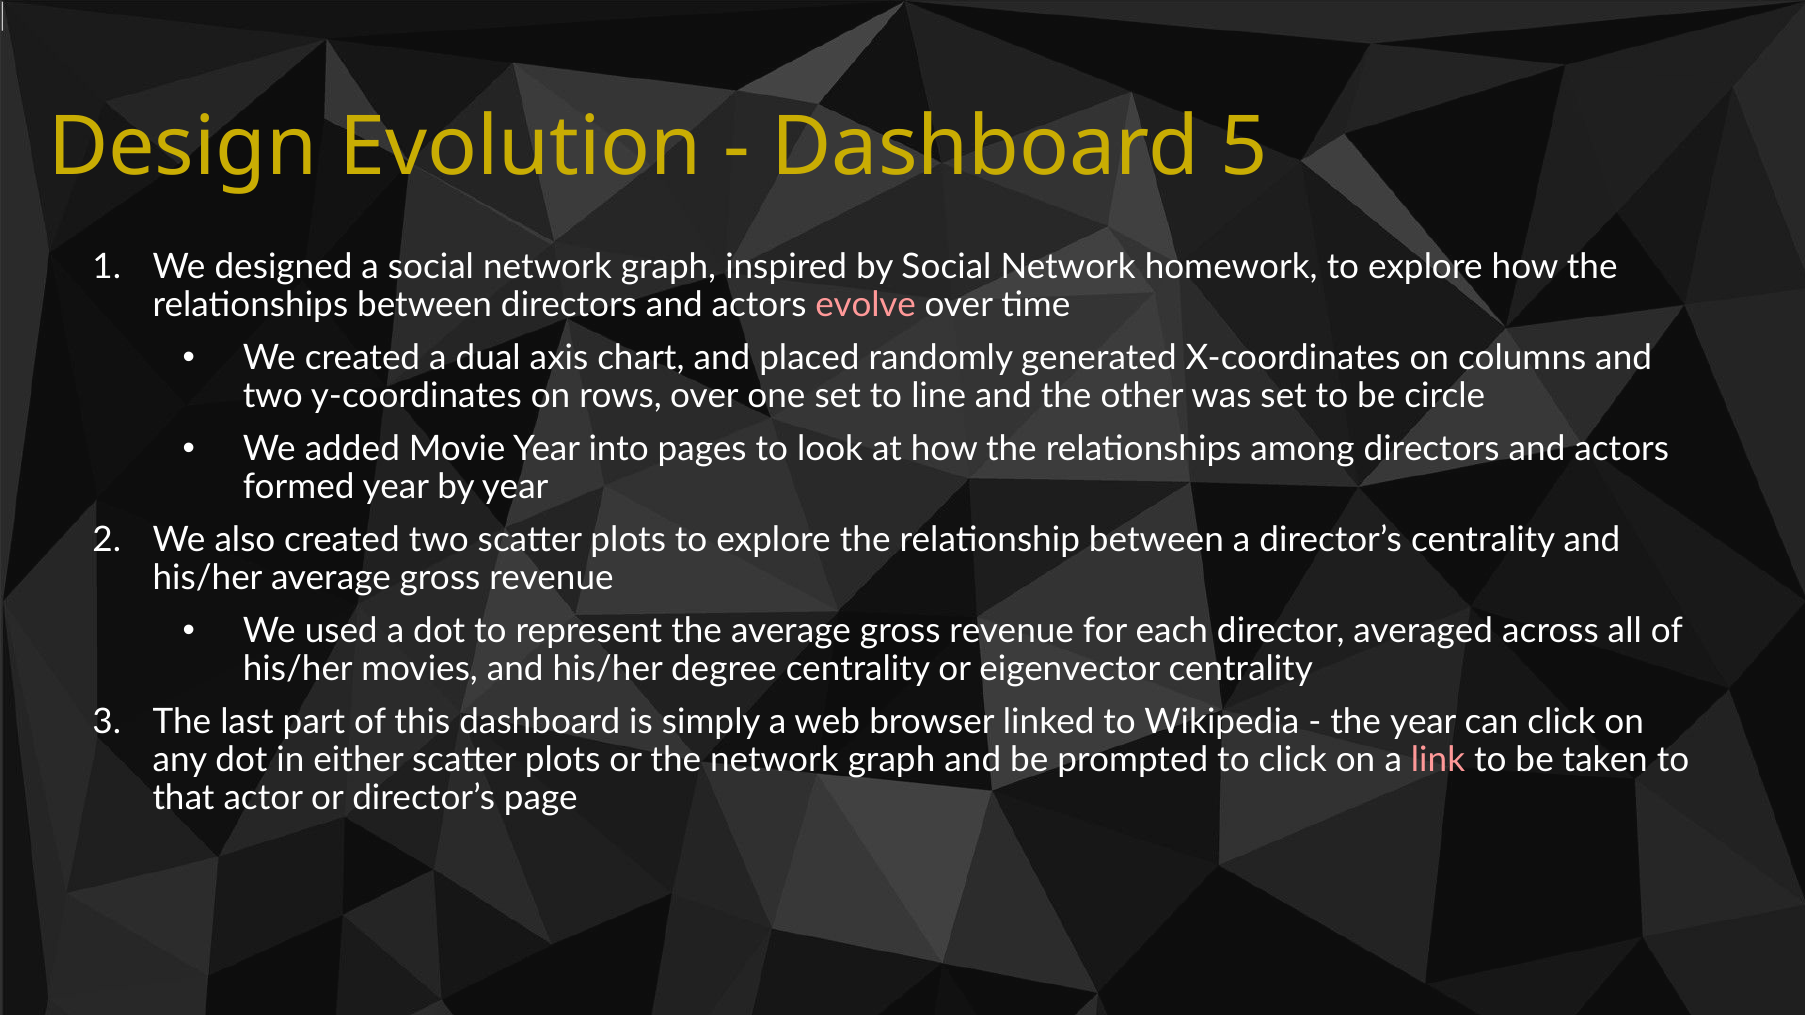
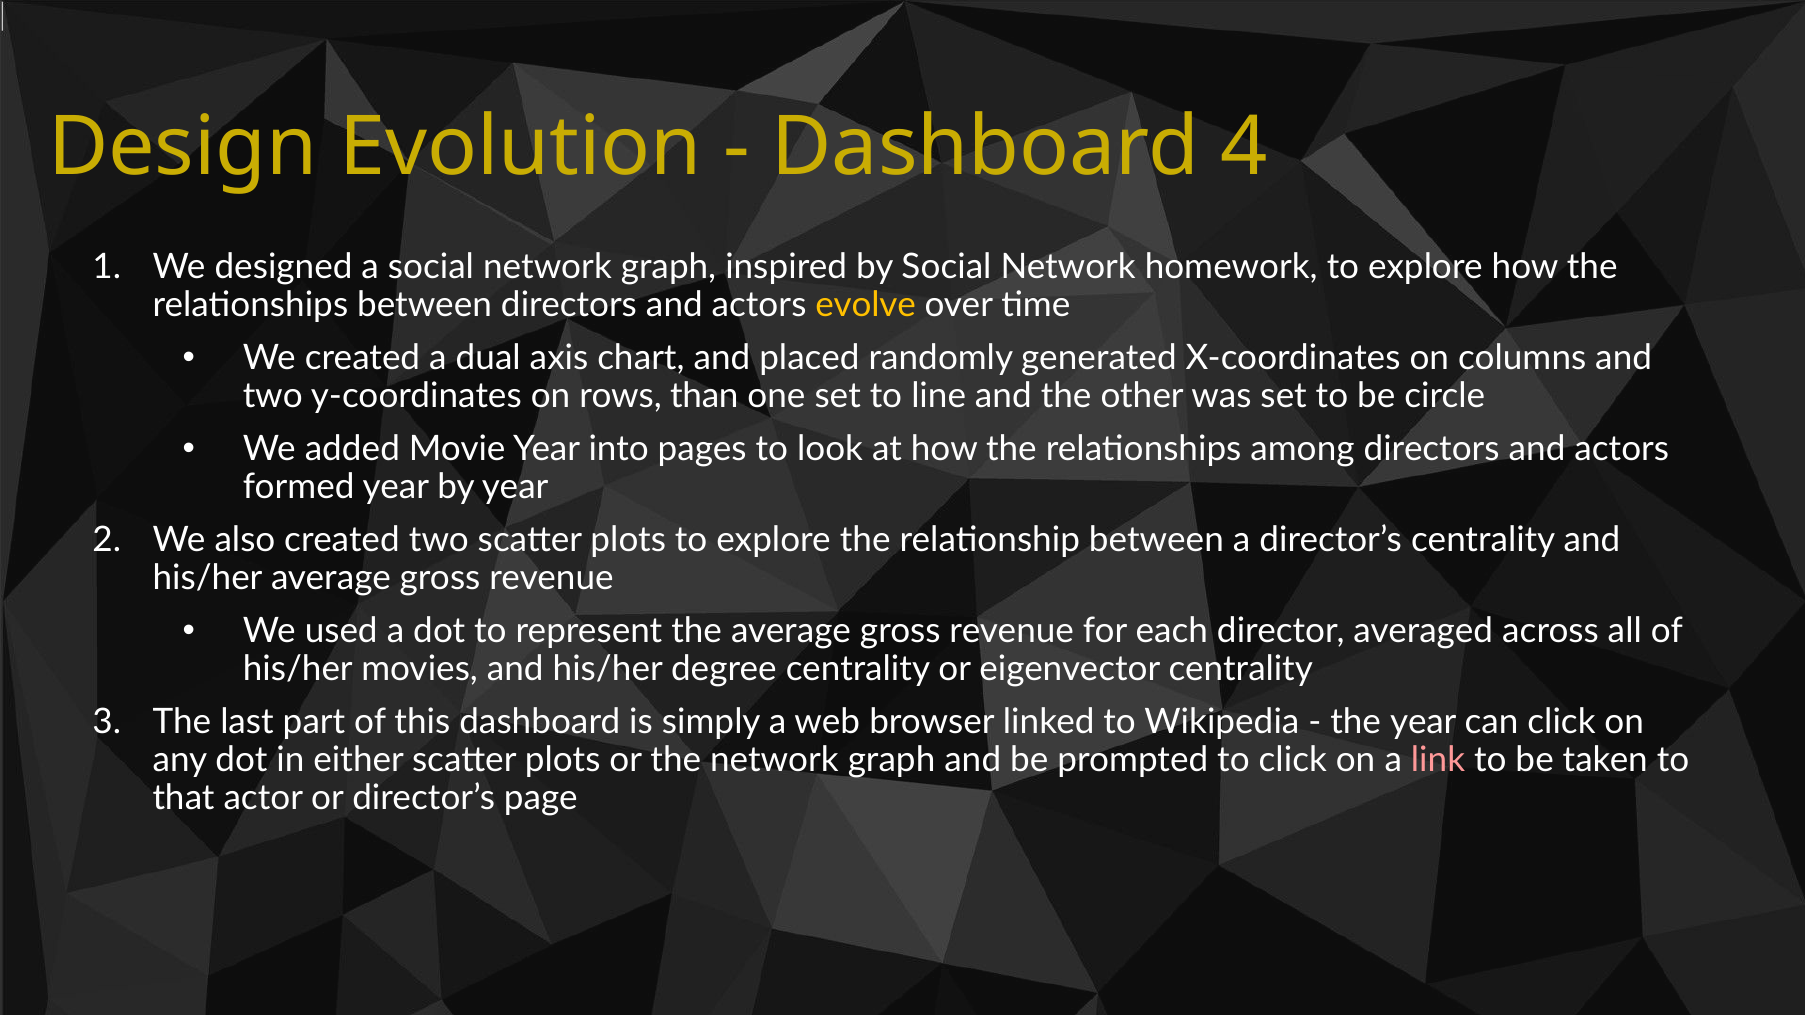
5: 5 -> 4 (1244, 147)
evolve colour: pink -> yellow (866, 305)
rows over: over -> than (704, 396)
